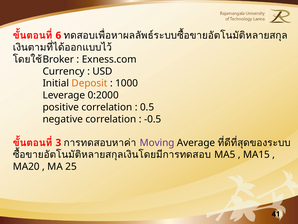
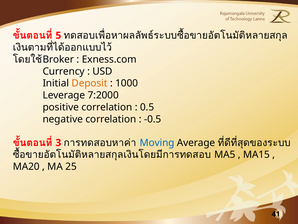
6: 6 -> 5 (58, 35)
0:2000: 0:2000 -> 7:2000 (103, 95)
Moving colour: purple -> blue (157, 142)
